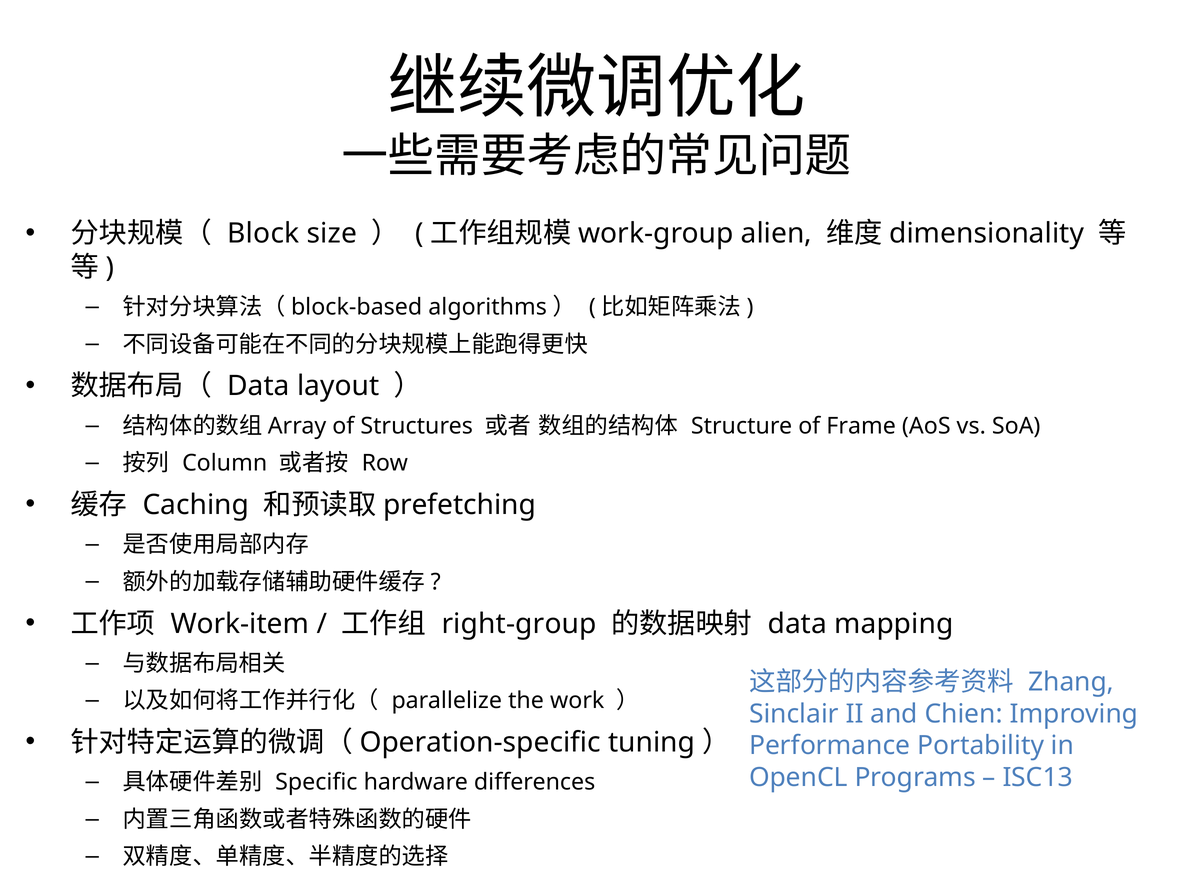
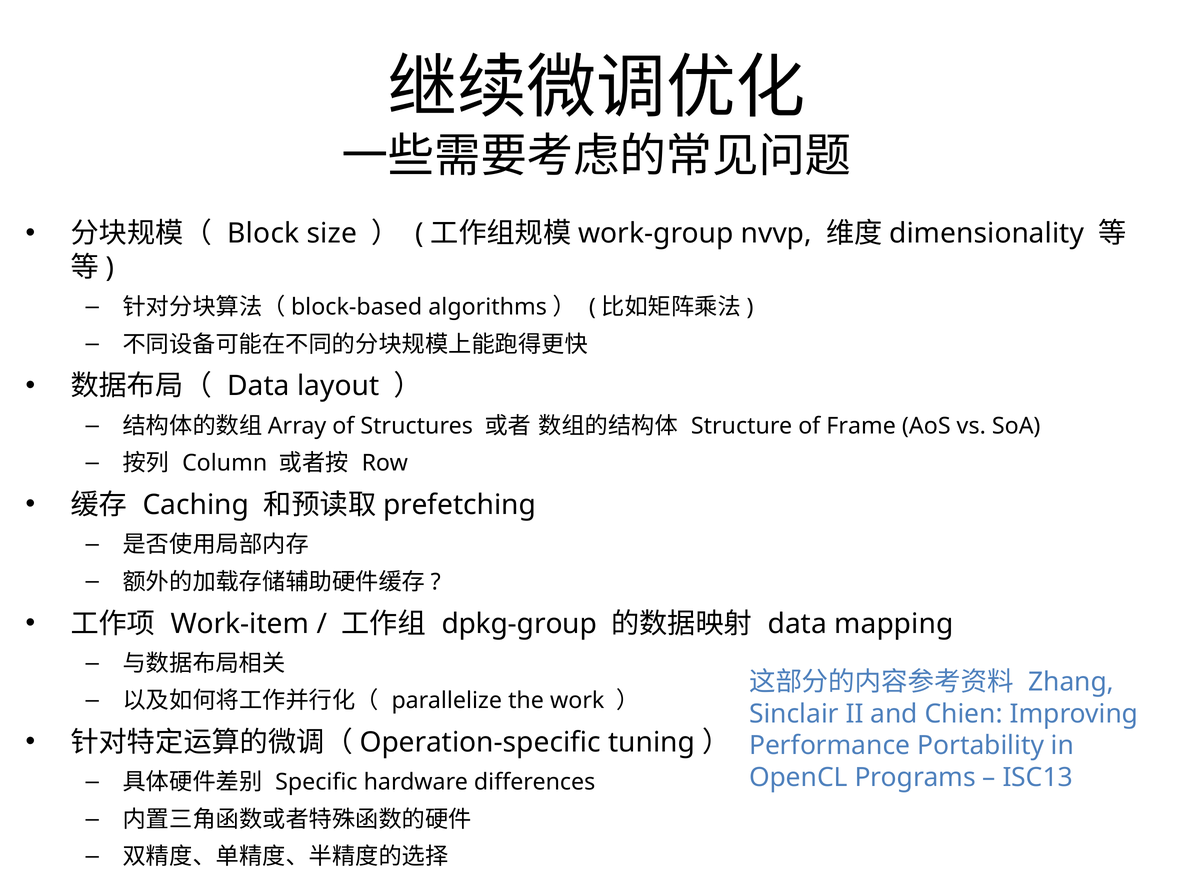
alien: alien -> nvvp (776, 234)
right-group: right-group -> dpkg-group (519, 624)
